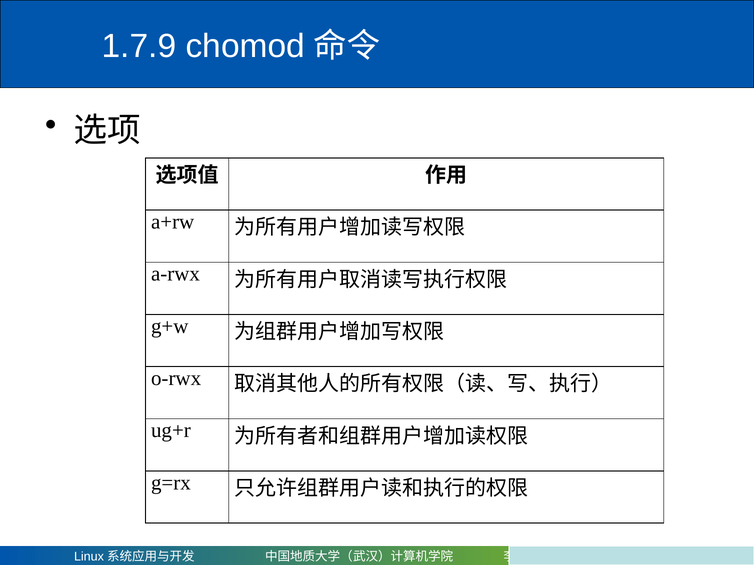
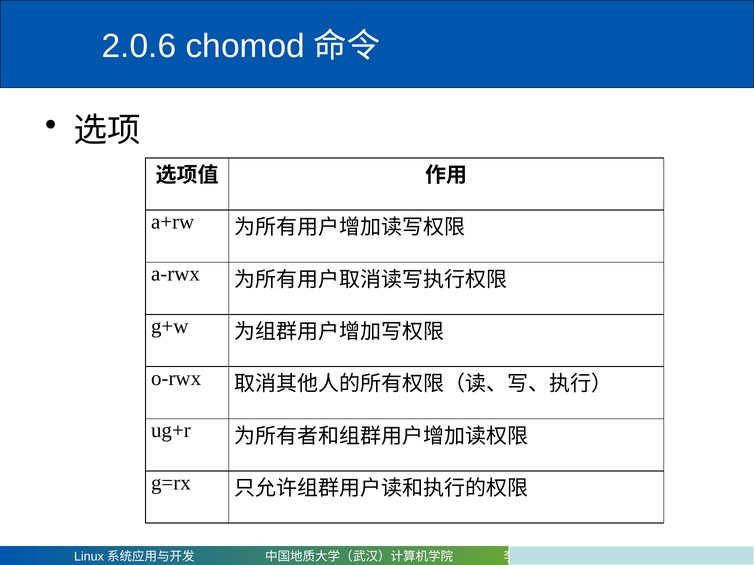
1.7.9: 1.7.9 -> 2.0.6 (139, 46)
